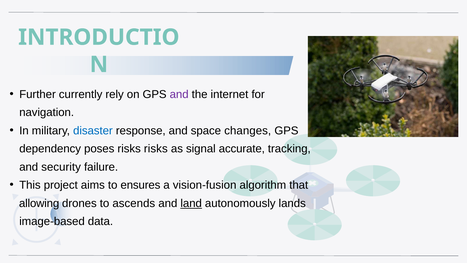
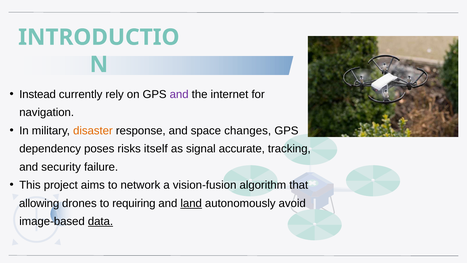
Further: Further -> Instead (38, 94)
disaster colour: blue -> orange (93, 131)
risks risks: risks -> itself (156, 149)
ensures: ensures -> network (140, 185)
ascends: ascends -> requiring (134, 203)
lands: lands -> avoid (292, 203)
data underline: none -> present (100, 221)
